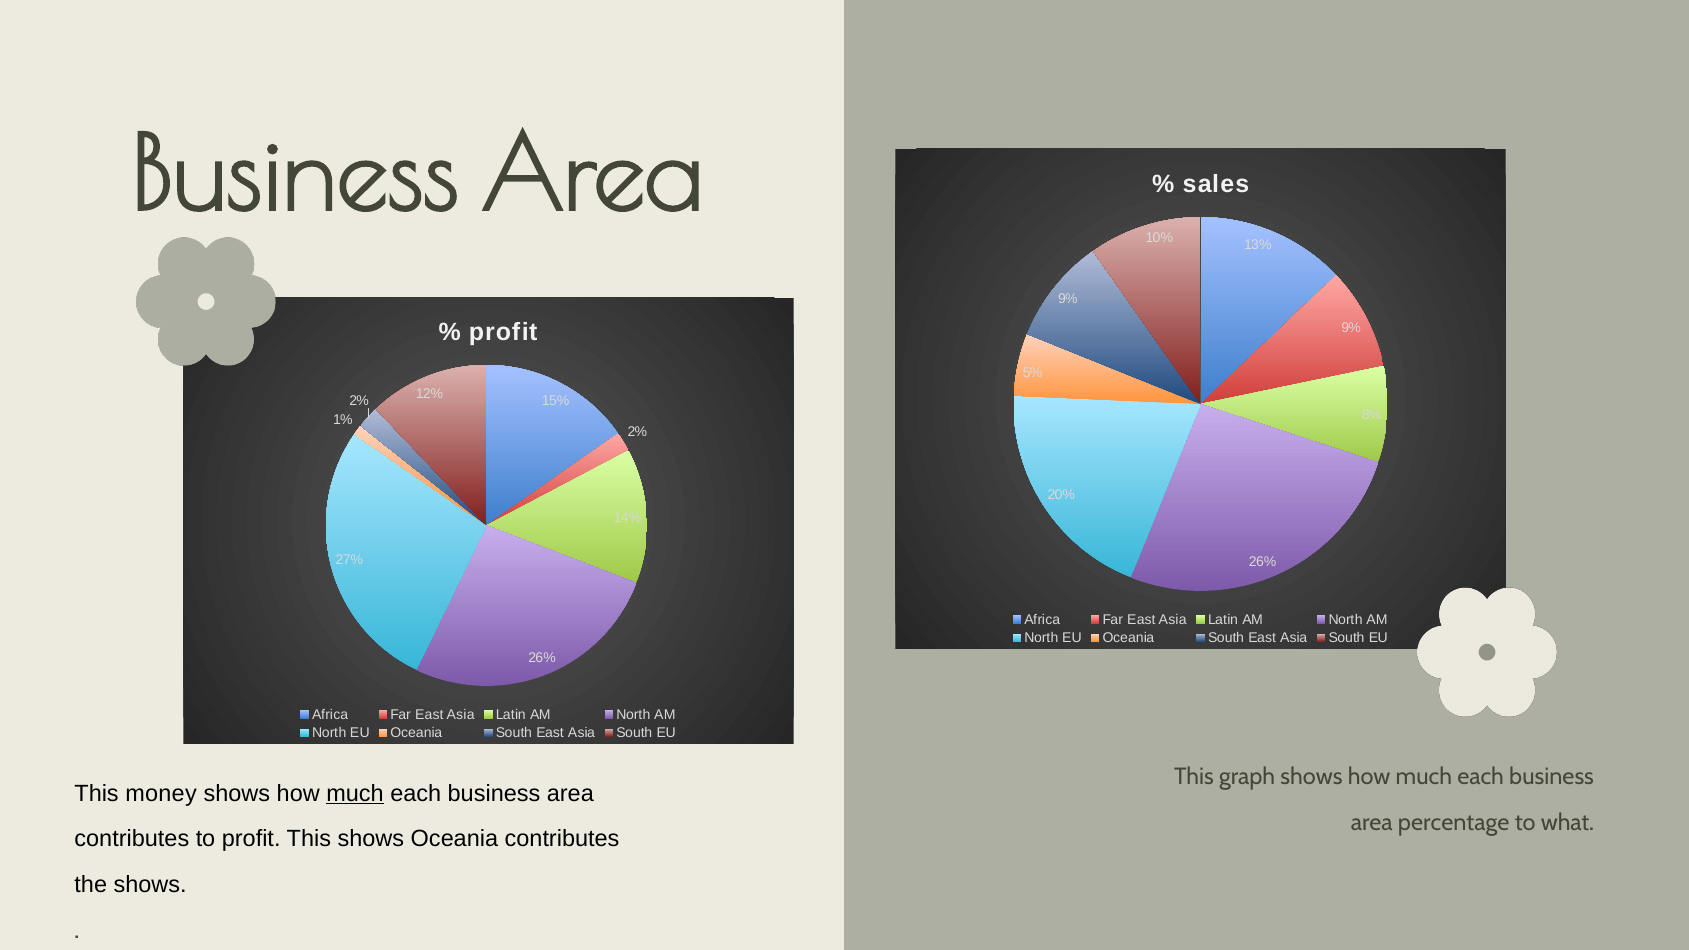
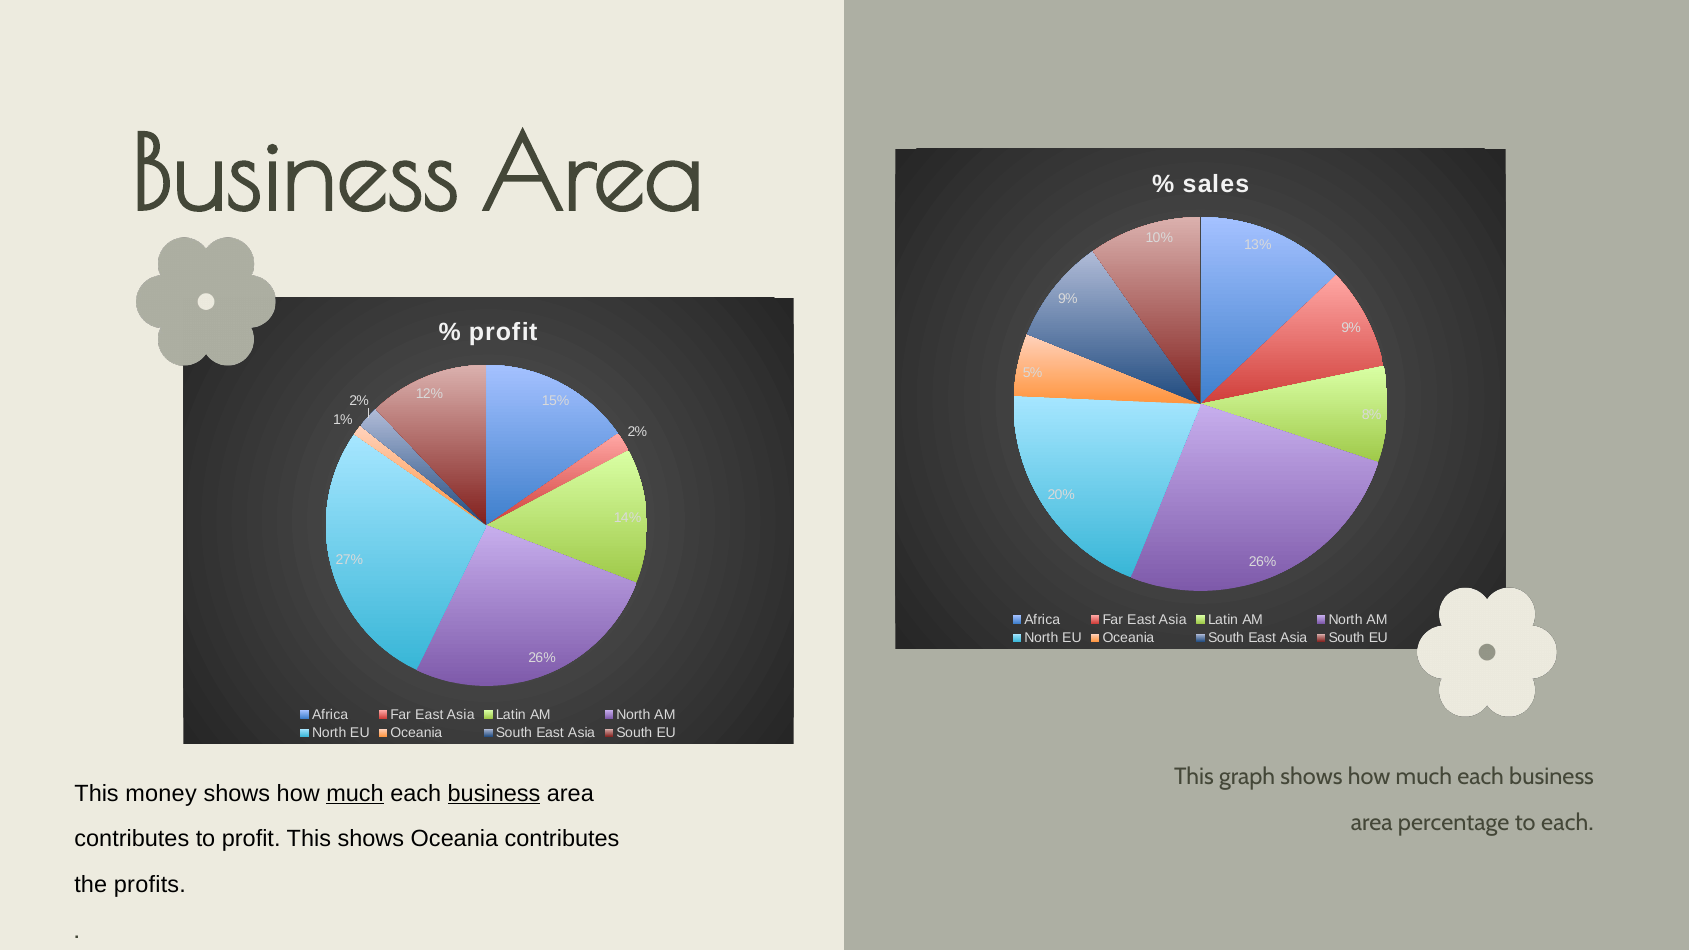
business underline: none -> present (494, 793)
to what: what -> each (1567, 823)
the shows: shows -> profits (150, 885)
